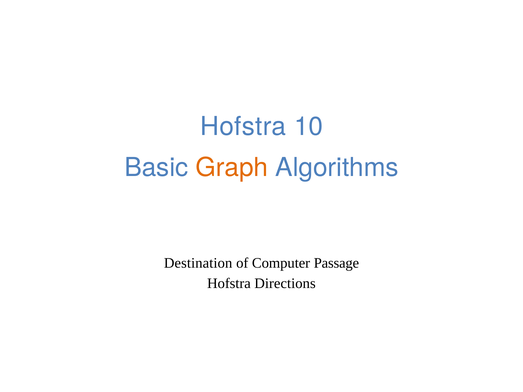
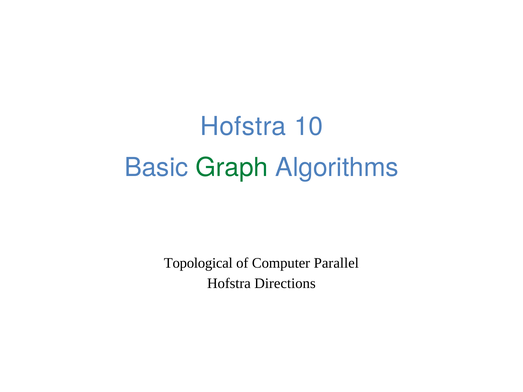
Graph colour: orange -> green (232, 168)
Destination: Destination -> Topological (198, 263)
Passage: Passage -> Parallel (336, 263)
